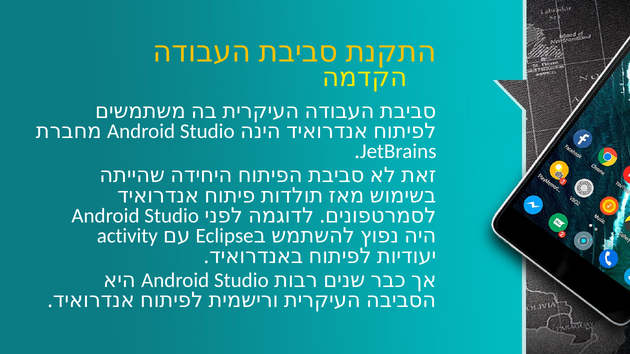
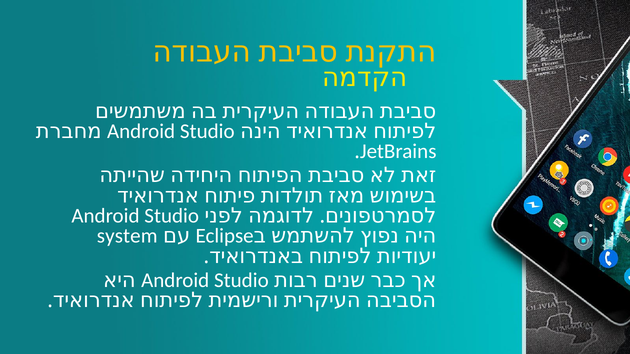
activity: activity -> system (127, 236)
